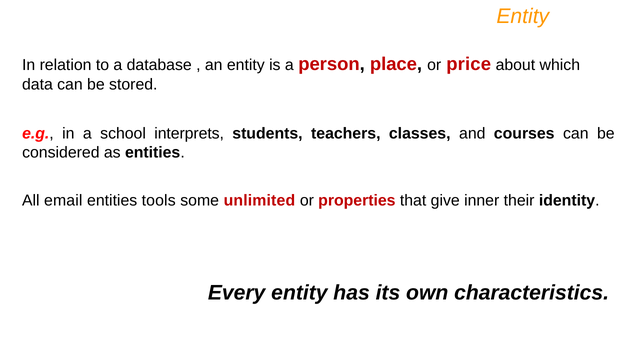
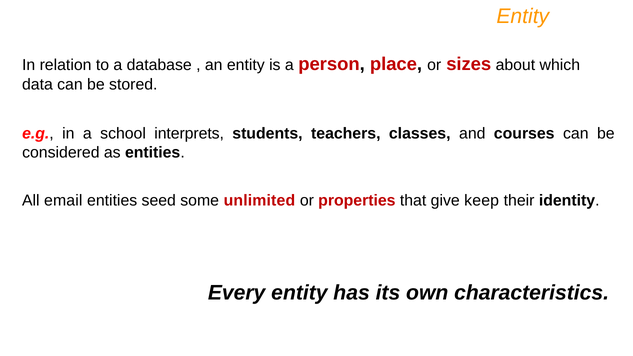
price: price -> sizes (469, 64)
tools: tools -> seed (159, 201)
inner: inner -> keep (482, 201)
